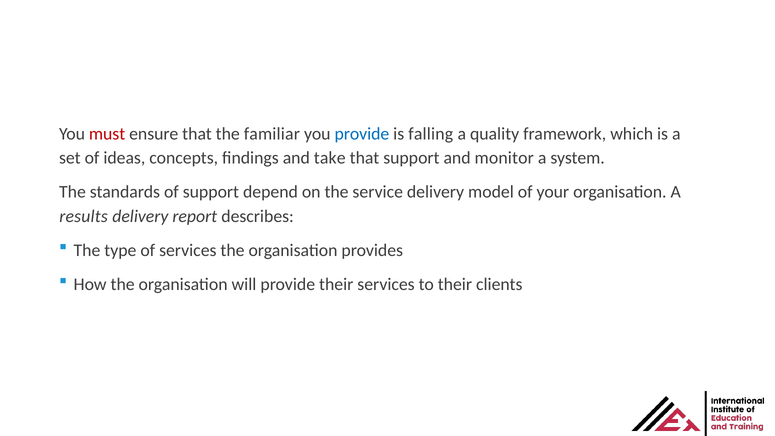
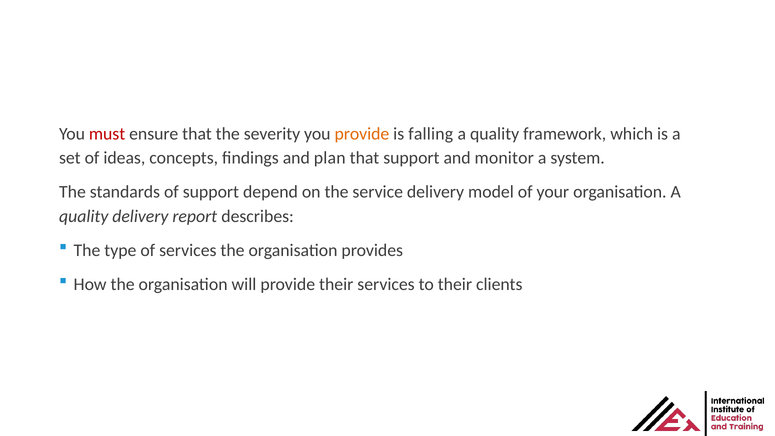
familiar: familiar -> severity (272, 134)
provide colour: blue -> orange (362, 134)
take: take -> plan (330, 158)
results: results -> quality (84, 216)
